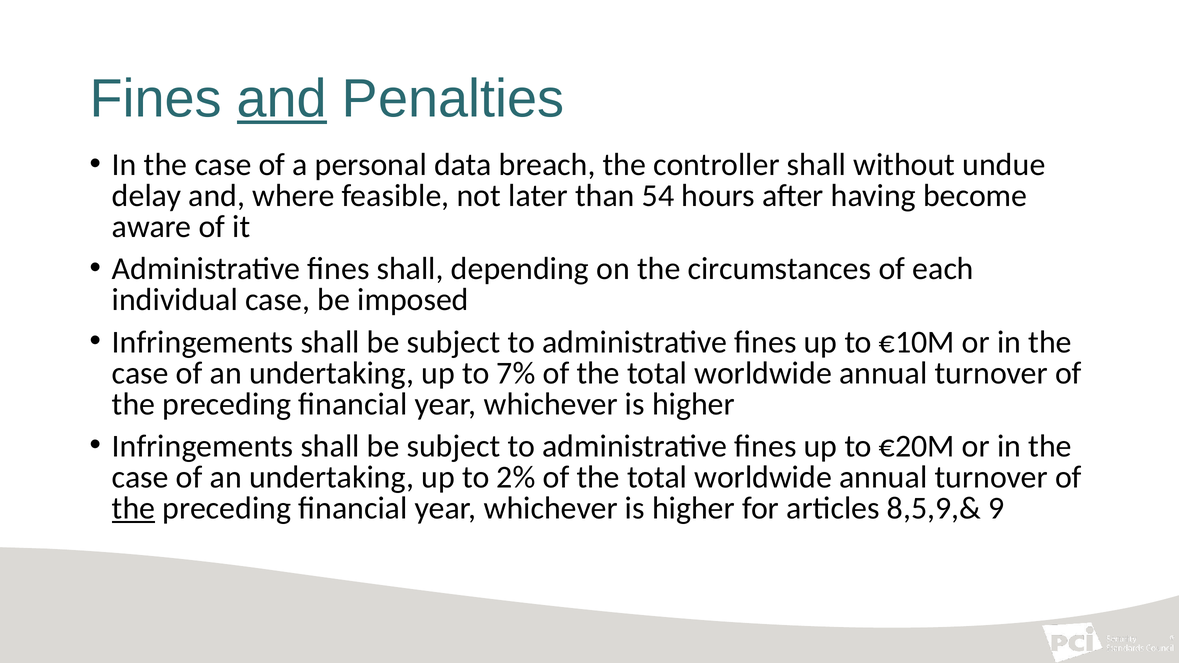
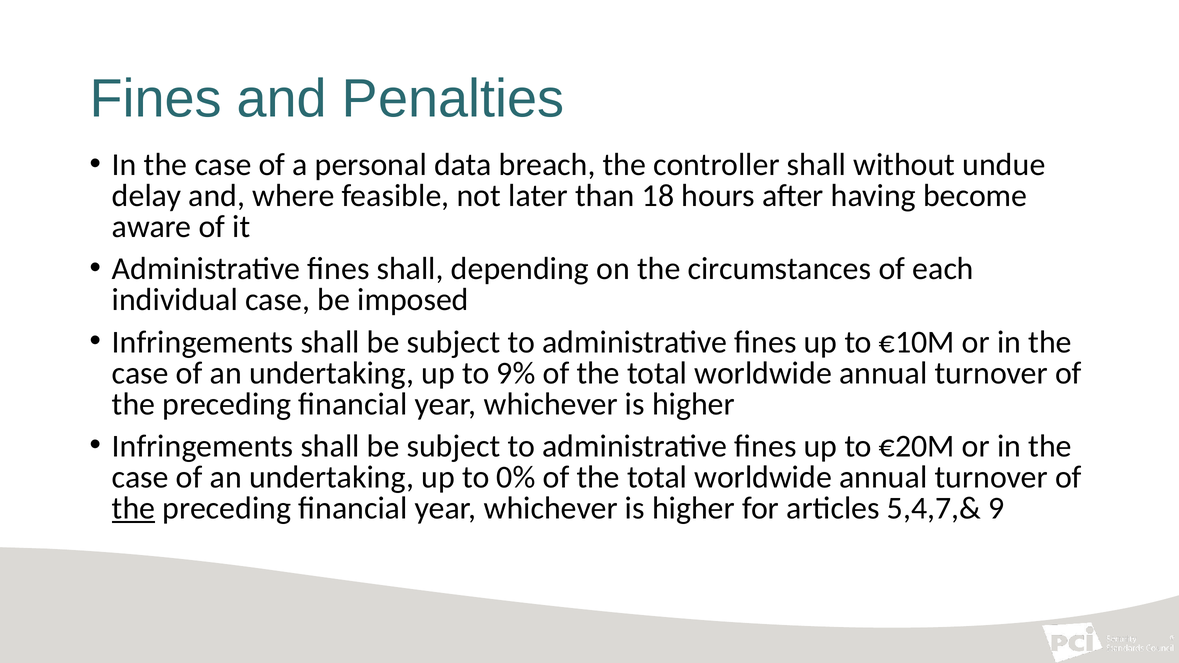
and underline: present -> none (282, 99)
than 54: 54 -> 18 (658, 196)
7%: 7% -> 9% (516, 373)
2%: 2% -> 0% (516, 477)
8,5,9,&: 8,5,9,& -> 5,4,7,& (934, 508)
